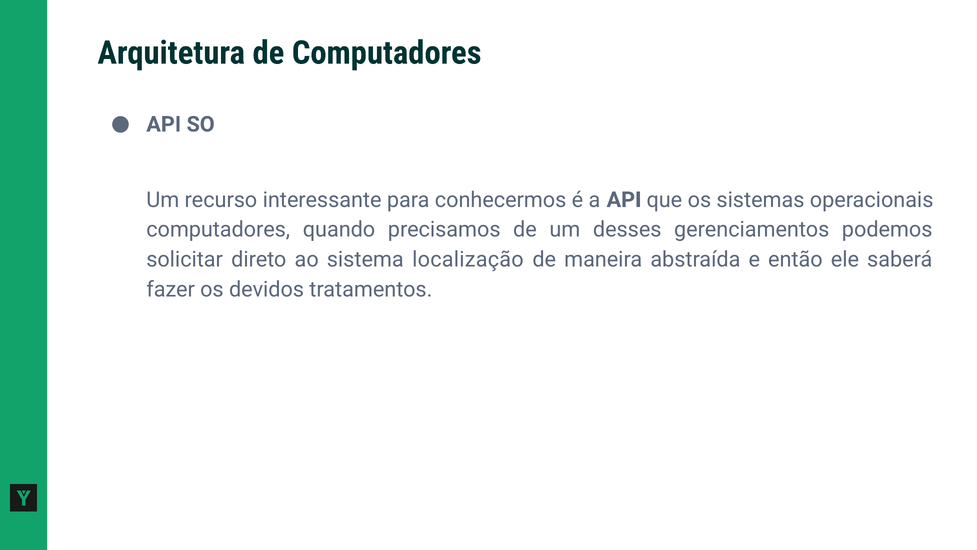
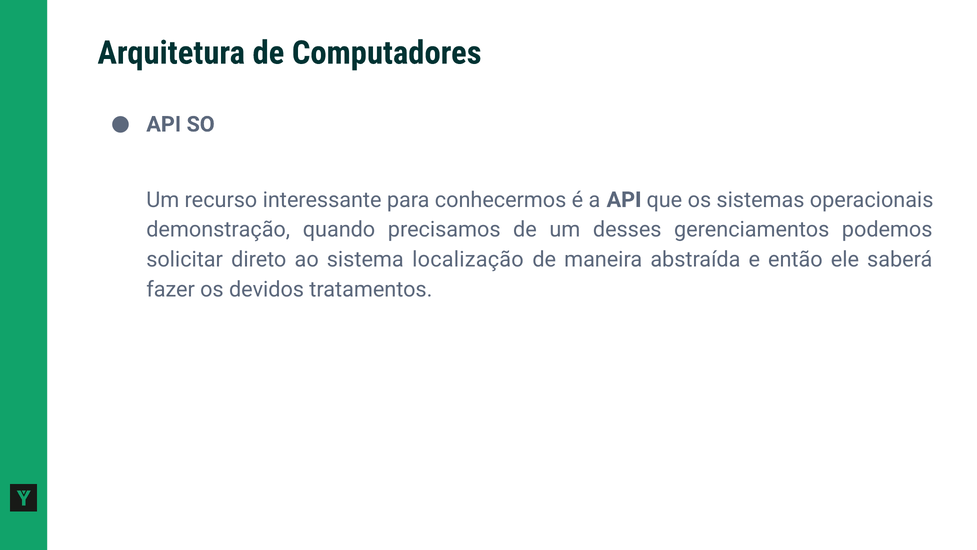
computadores: computadores -> demonstração (218, 230)
